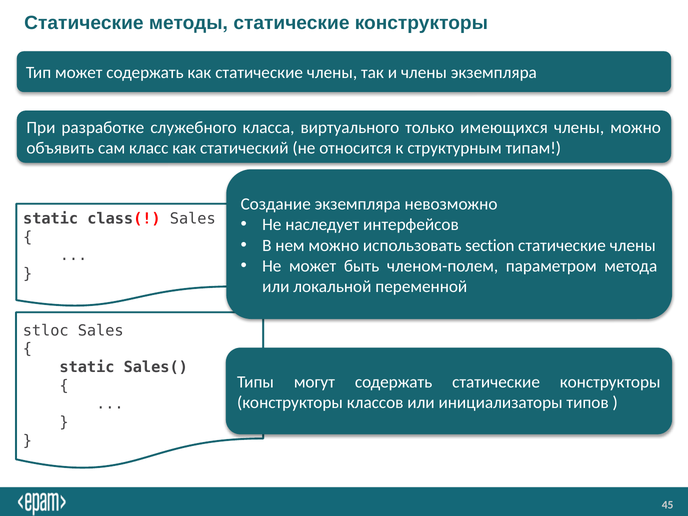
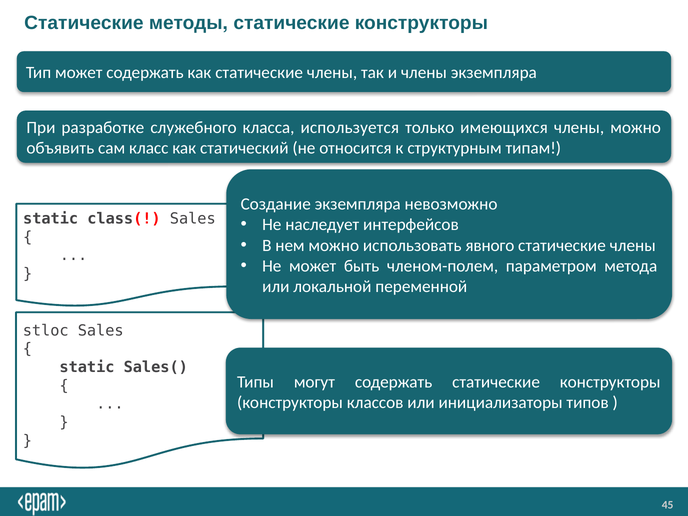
виртуального: виртуального -> используется (350, 128)
section: section -> явного (490, 245)
